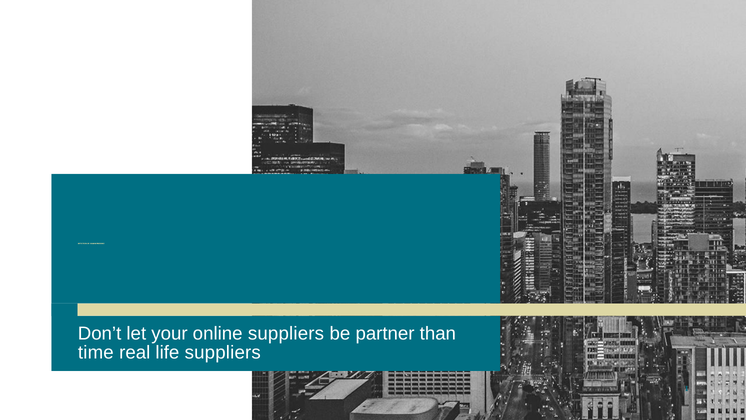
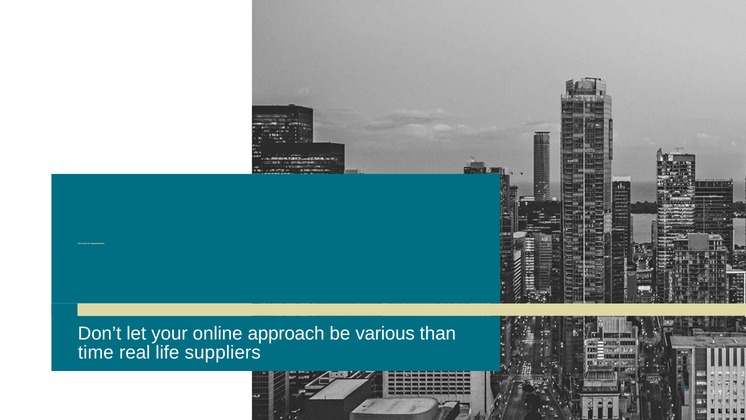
online suppliers: suppliers -> approach (286, 333)
partner: partner -> various (385, 333)
